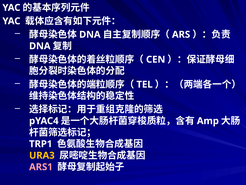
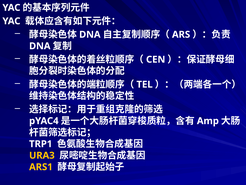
ARS1 colour: pink -> yellow (41, 167)
